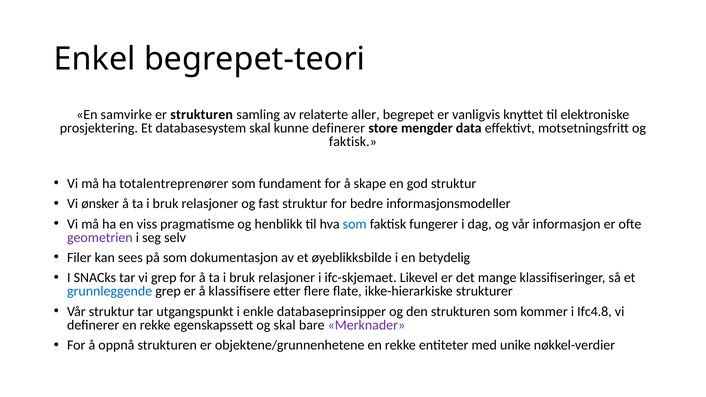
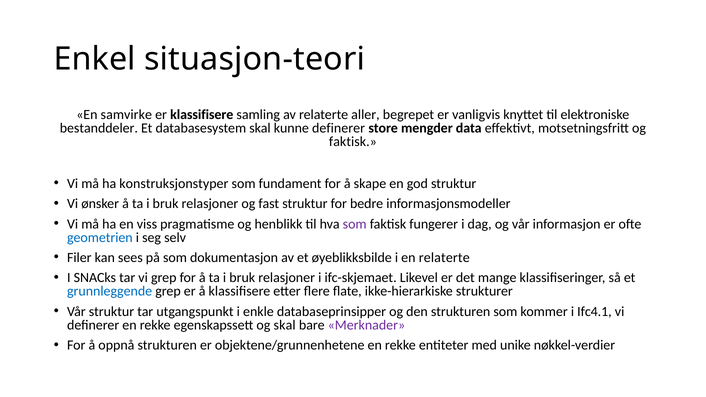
begrepet-teori: begrepet-teori -> situasjon-teori (255, 59)
er strukturen: strukturen -> klassifisere (202, 115)
prosjektering: prosjektering -> bestanddeler (99, 128)
totalentreprenører: totalentreprenører -> konstruksjonstyper (174, 184)
som colour: blue -> purple (355, 224)
geometrien colour: purple -> blue (100, 238)
en betydelig: betydelig -> relaterte (444, 258)
Ifc4.8: Ifc4.8 -> Ifc4.1 (594, 312)
